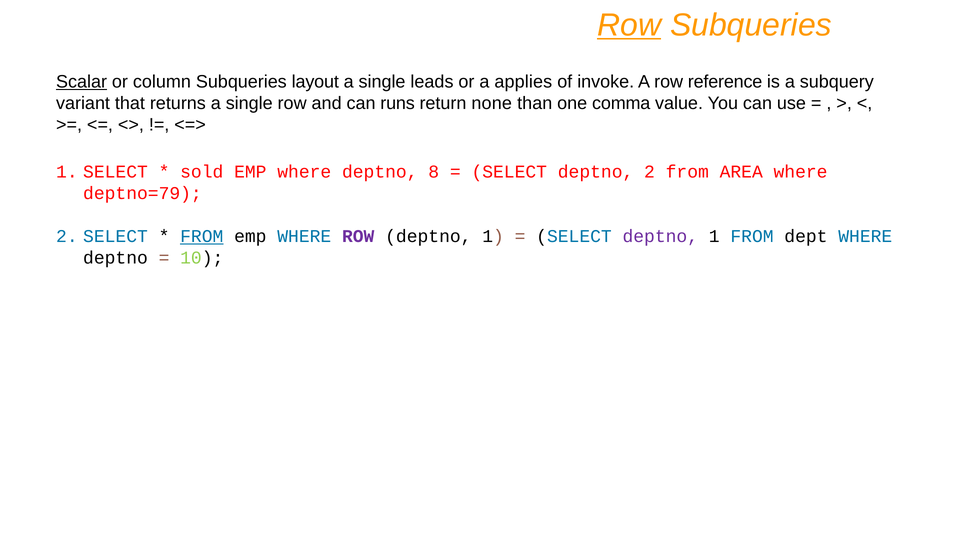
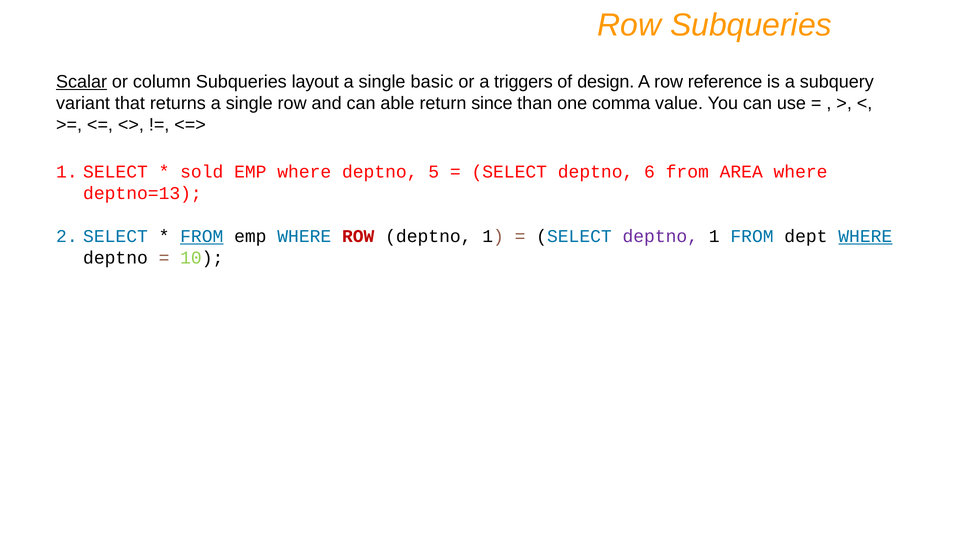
Row underline: present -> none (629, 25)
leads: leads -> basic (432, 81)
applies: applies -> triggers (523, 81)
invoke: invoke -> design (606, 81)
runs: runs -> able (397, 103)
none: none -> since (492, 103)
8: 8 -> 5 (434, 171)
deptno 2: 2 -> 6 (650, 171)
deptno=79: deptno=79 -> deptno=13 (142, 193)
ROW colour: purple -> red (358, 236)
WHERE underline: none -> present (865, 236)
